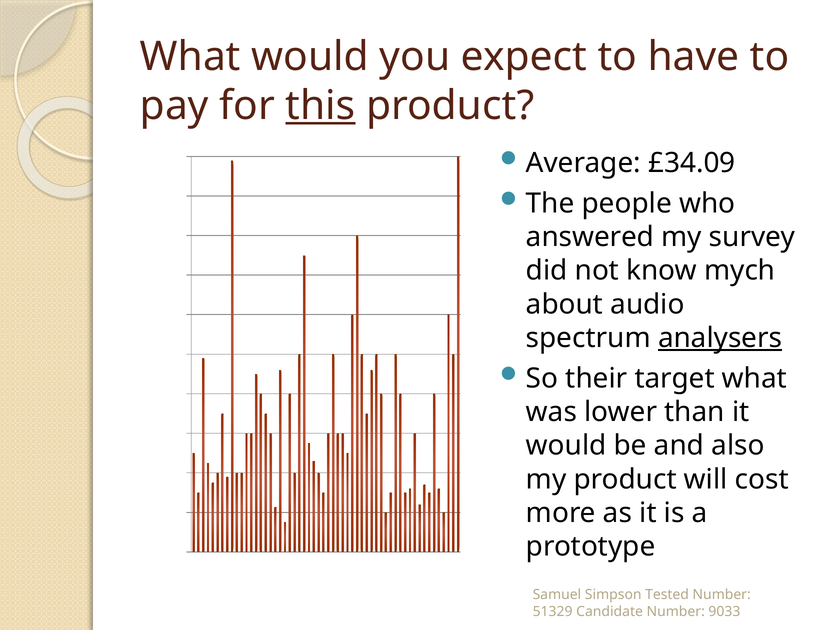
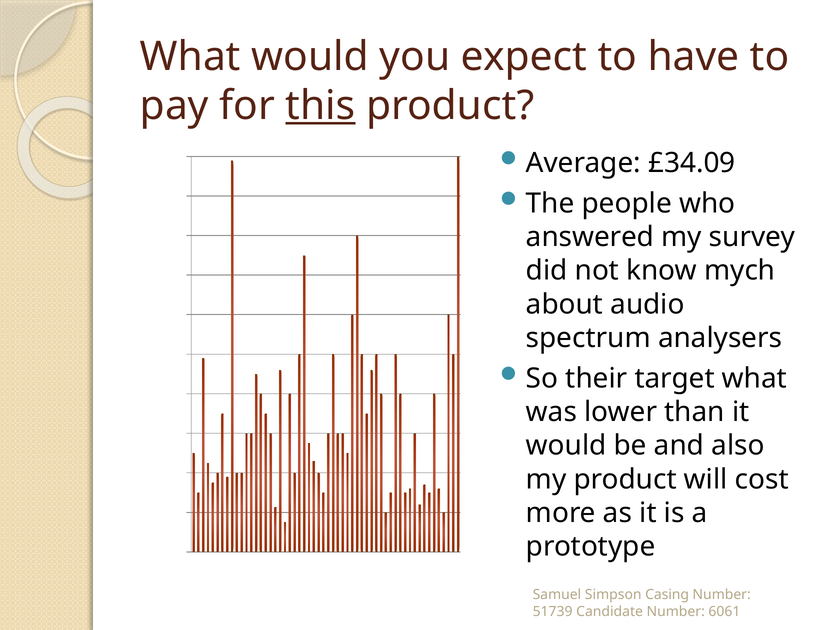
analysers underline: present -> none (720, 337)
Tested: Tested -> Casing (667, 594)
51329: 51329 -> 51739 (553, 611)
9033: 9033 -> 6061 (724, 611)
